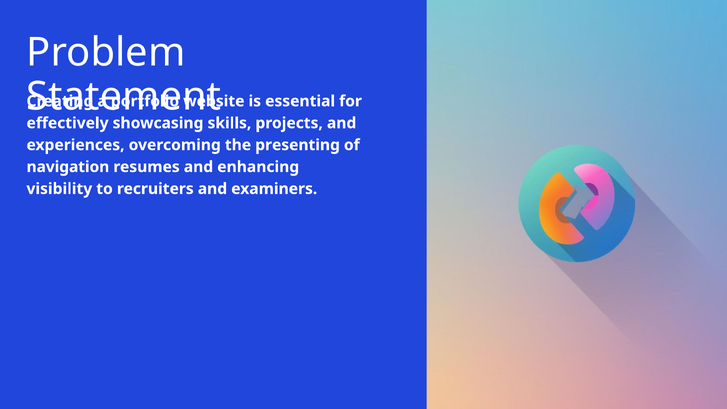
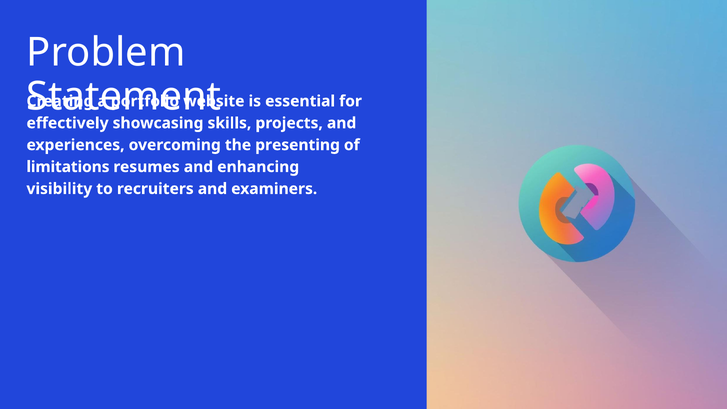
navigation: navigation -> limitations (68, 167)
